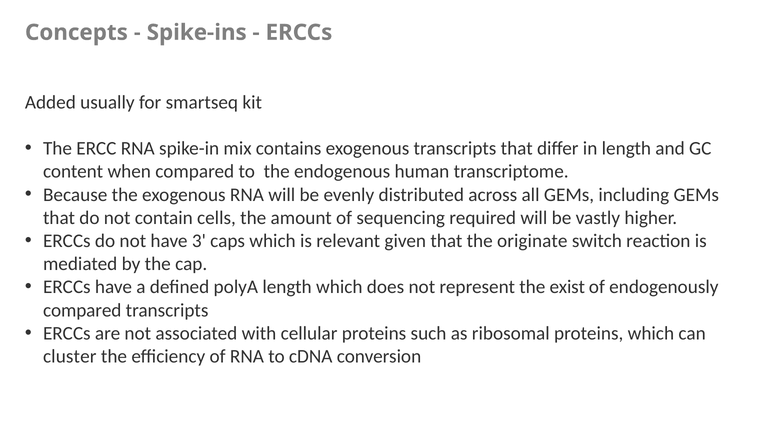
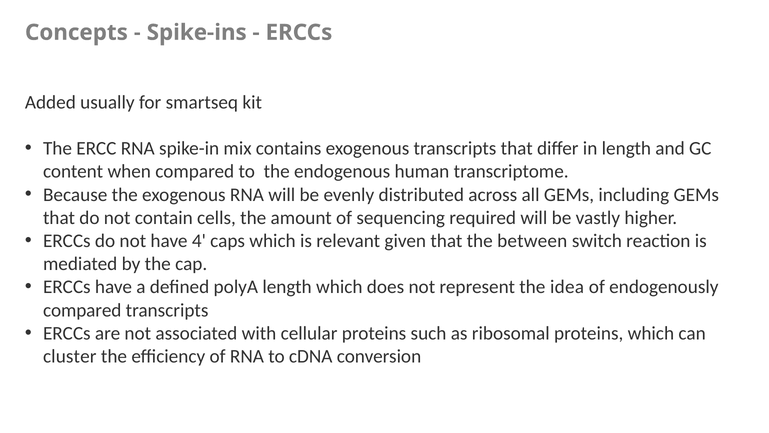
3: 3 -> 4 (199, 241)
originate: originate -> between (532, 241)
exist: exist -> idea (567, 287)
